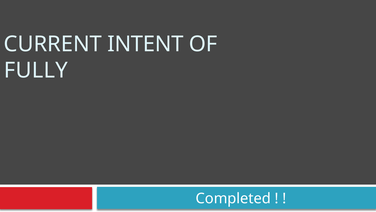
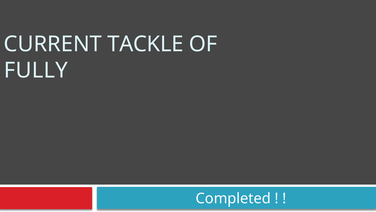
INTENT: INTENT -> TACKLE (145, 44)
